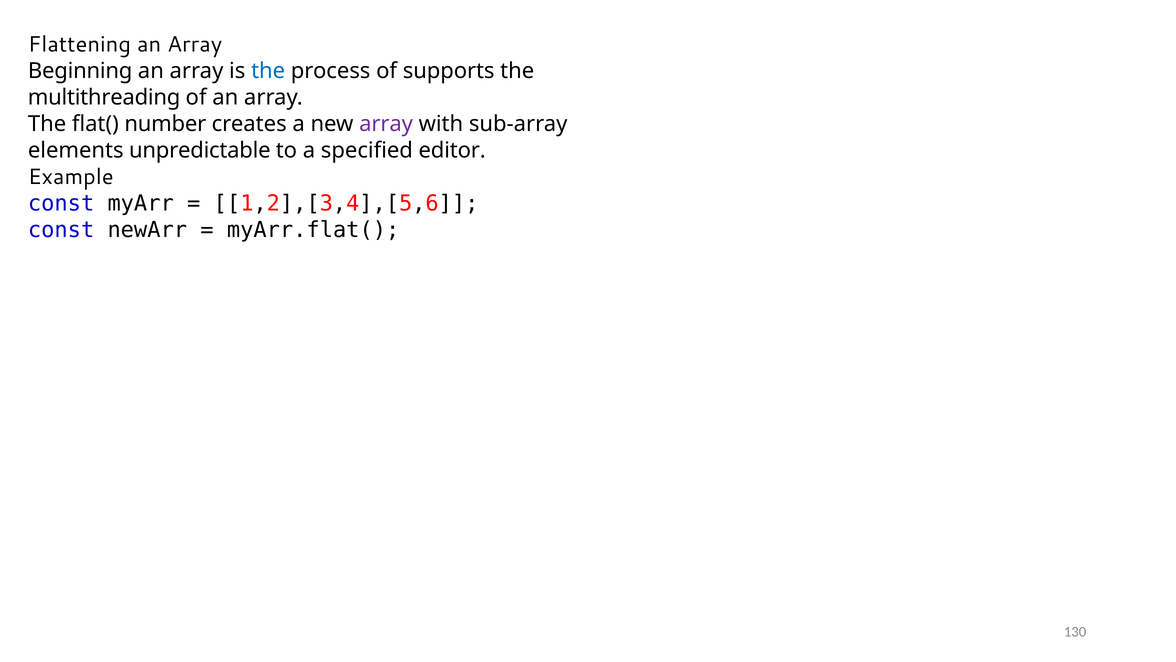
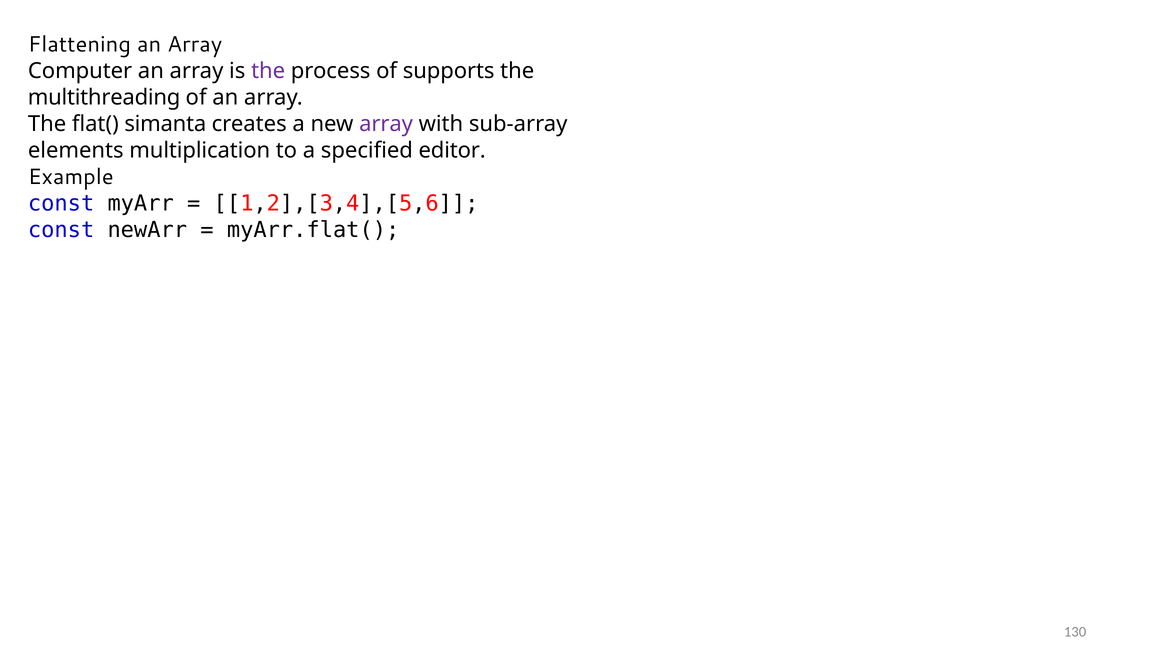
Beginning: Beginning -> Computer (80, 71)
the colour: blue -> purple (268, 71)
number: number -> simanta (165, 124)
unpredictable: unpredictable -> multiplication (200, 150)
